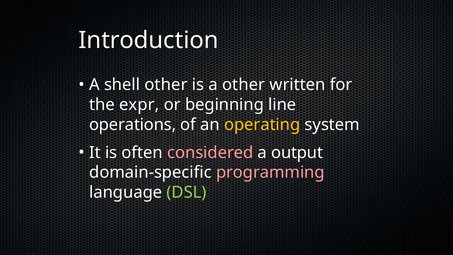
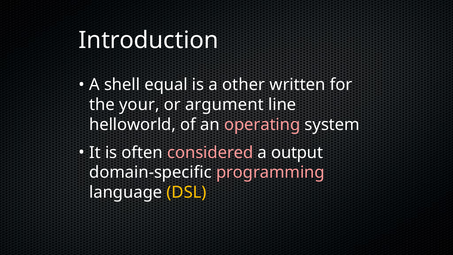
shell other: other -> equal (166, 85)
expr: expr -> your (139, 105)
beginning: beginning -> argument (224, 105)
operations: operations -> helloworld (133, 125)
operating colour: yellow -> pink (262, 125)
DSL colour: light green -> yellow (187, 192)
